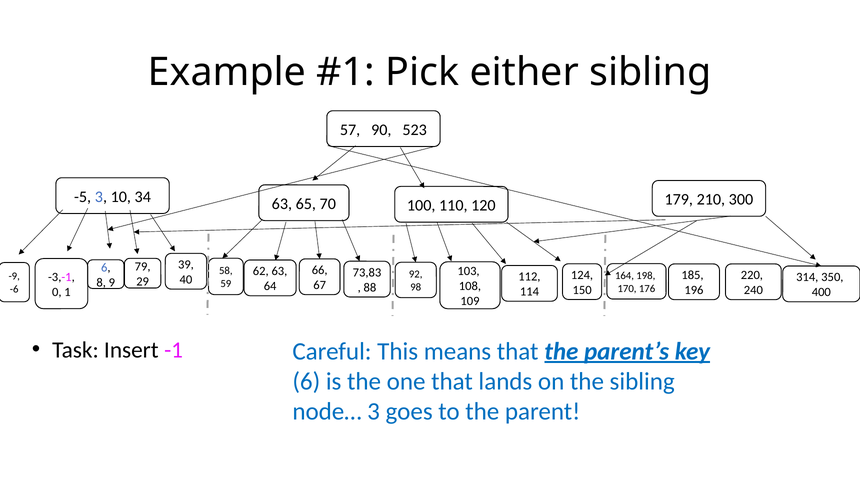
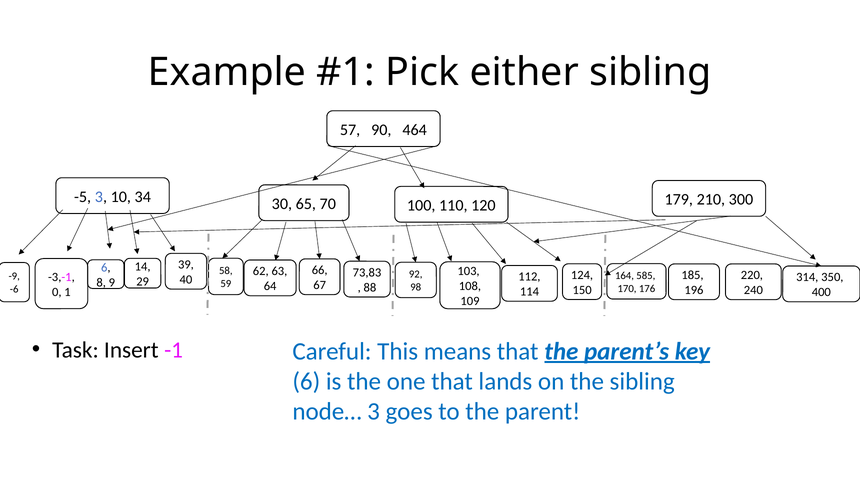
523: 523 -> 464 (415, 130)
34 63: 63 -> 30 (282, 204)
79: 79 -> 14 (143, 266)
198: 198 -> 585 (646, 275)
